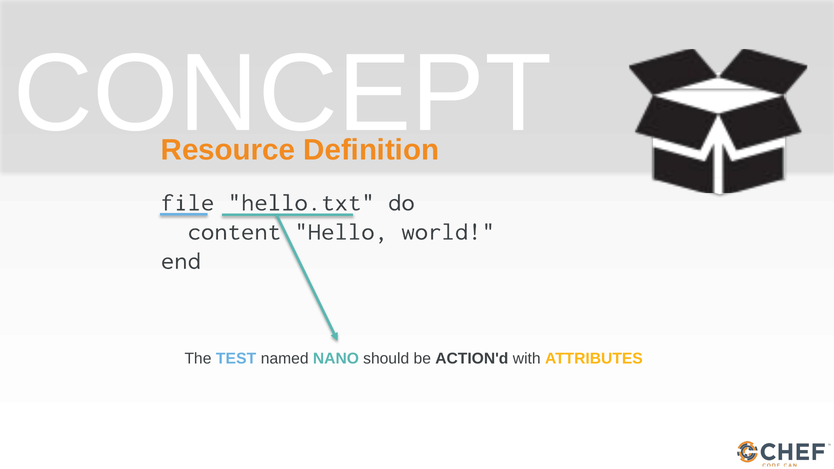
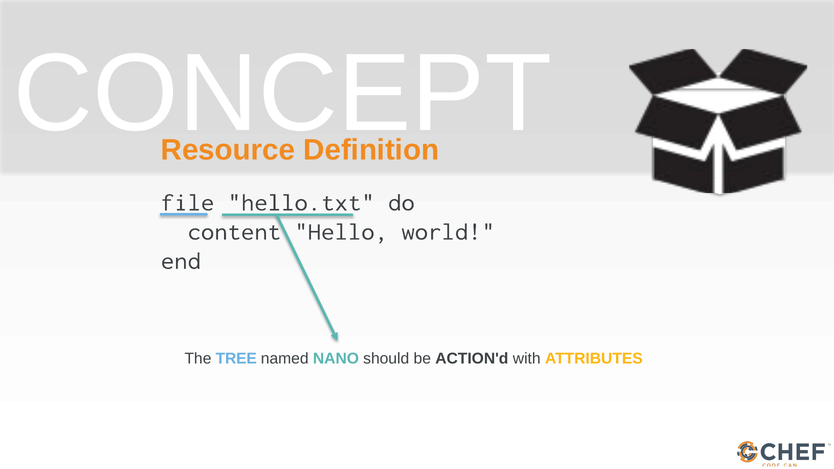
TEST: TEST -> TREE (236, 359)
